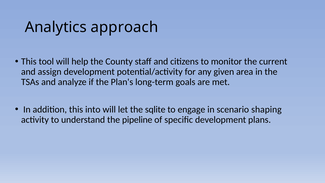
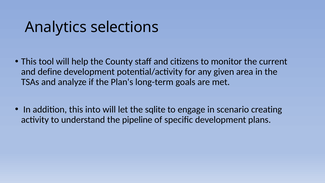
approach: approach -> selections (125, 27)
assign: assign -> define (50, 72)
shaping: shaping -> creating (267, 109)
